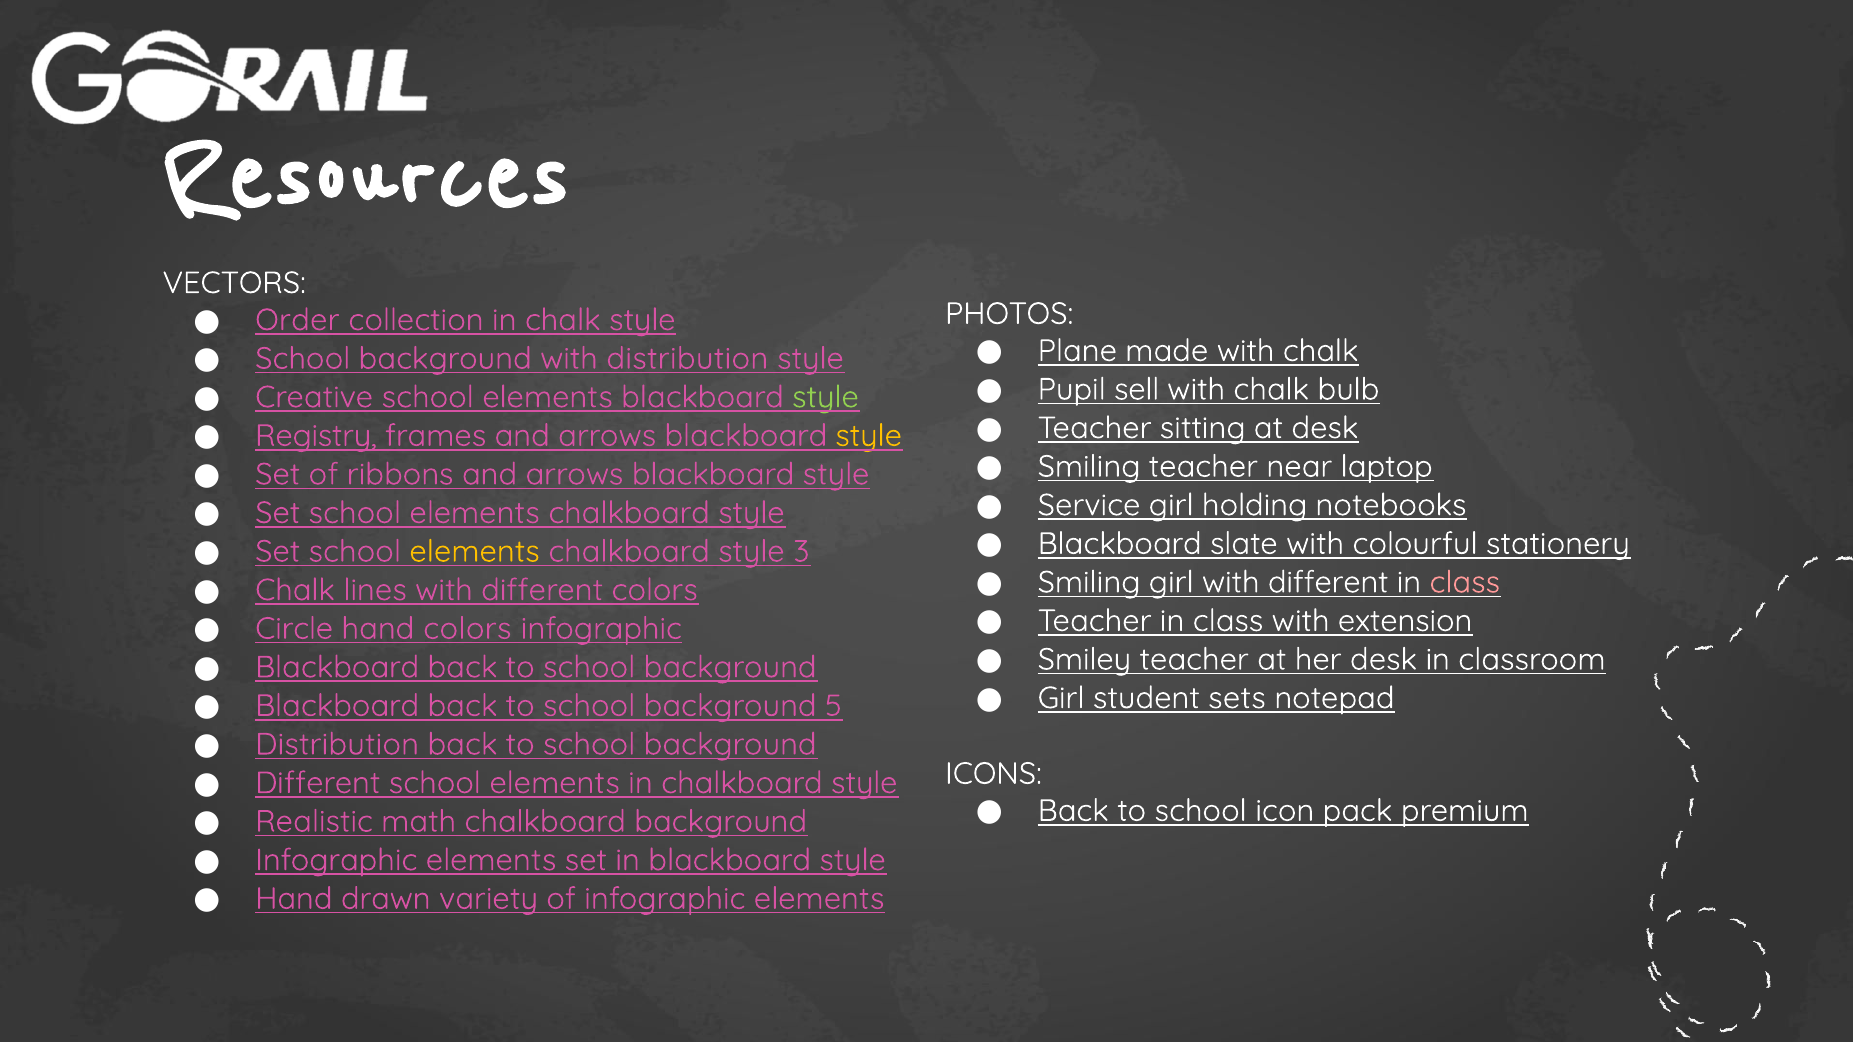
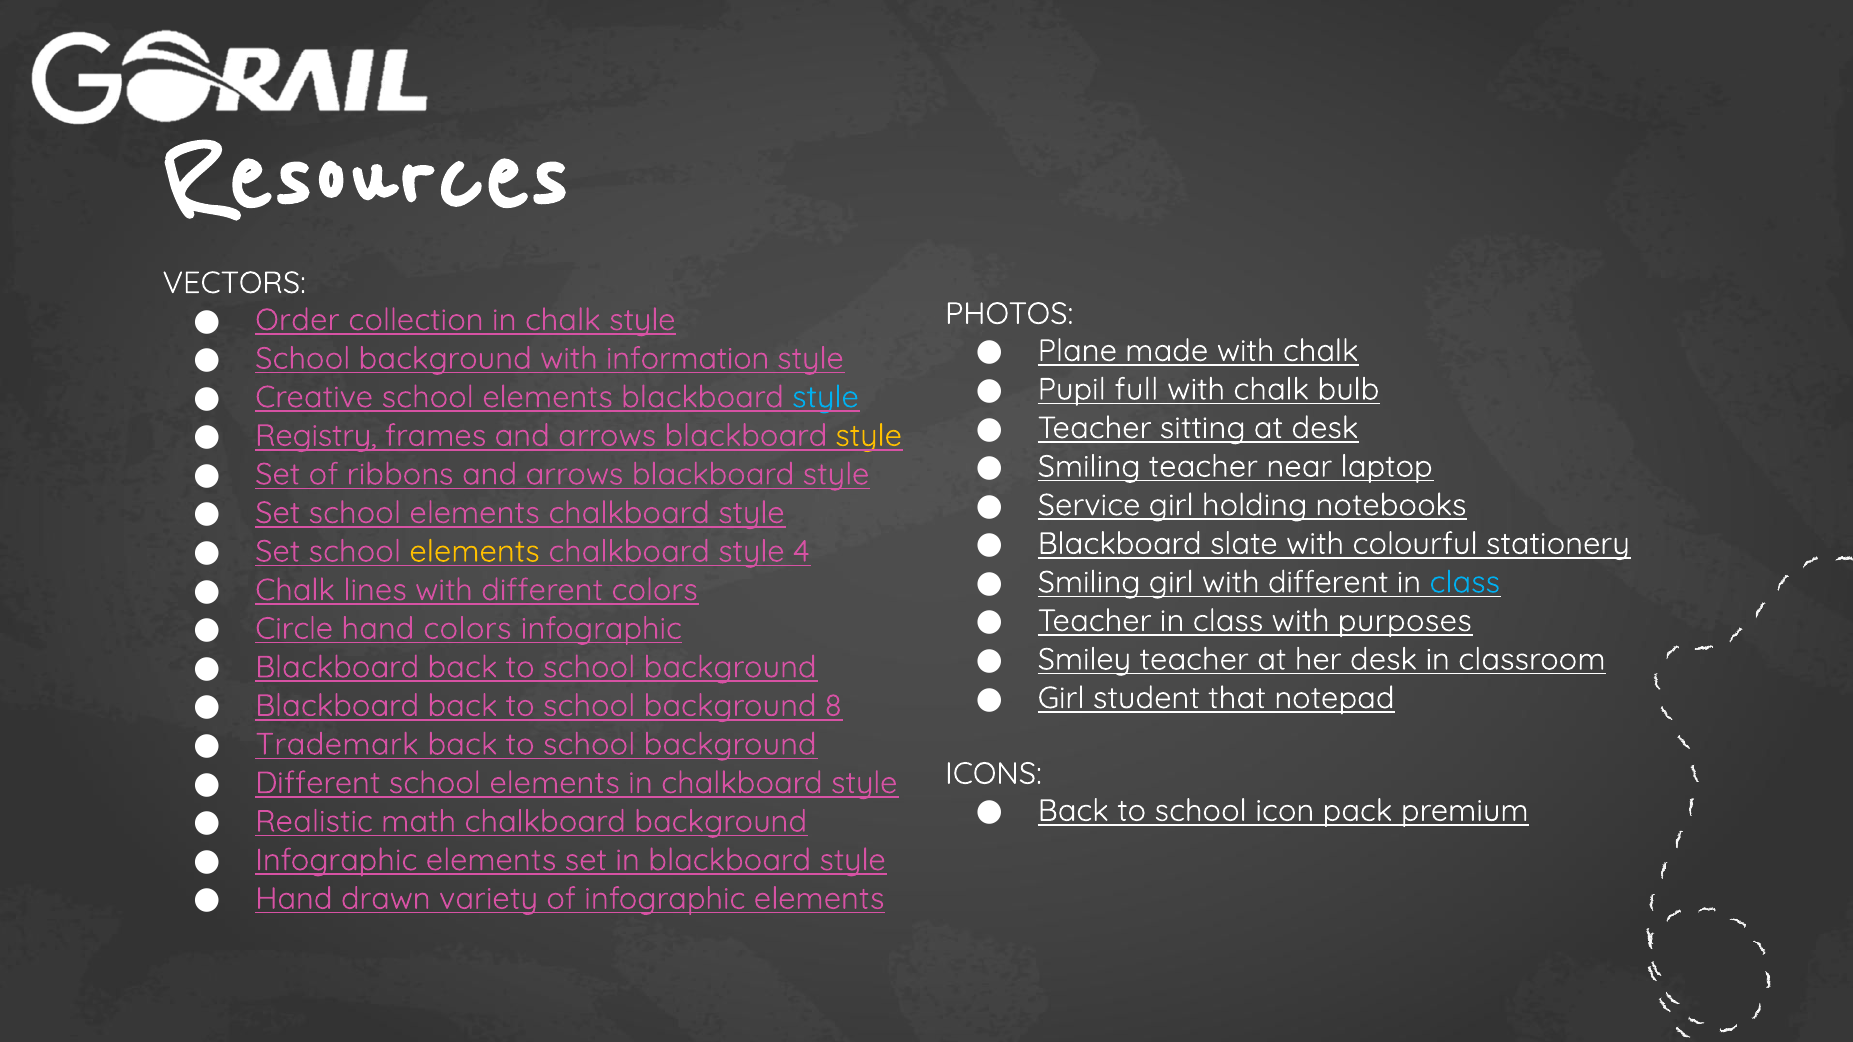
with distribution: distribution -> information (688, 359)
sell: sell -> full (1136, 390)
style colour: light green -> light blue (825, 397)
3: 3 -> 4 (801, 552)
class colour: pink -> light blue (1465, 582)
extension: extension -> purposes (1405, 621)
sets: sets -> that (1237, 698)
5: 5 -> 8 (833, 706)
Distribution: Distribution -> Trademark (337, 745)
